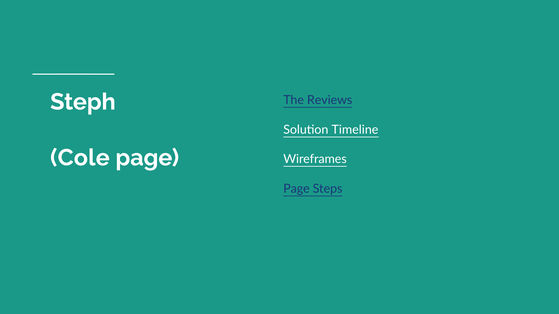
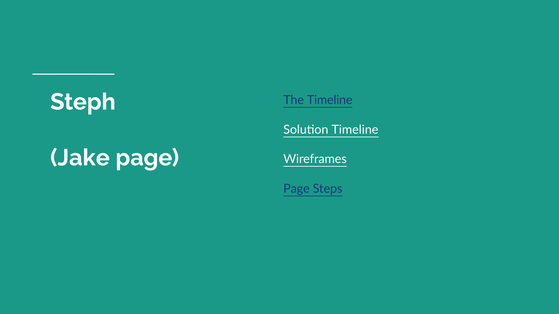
The Reviews: Reviews -> Timeline (330, 100)
Cole: Cole -> Jake (80, 158)
